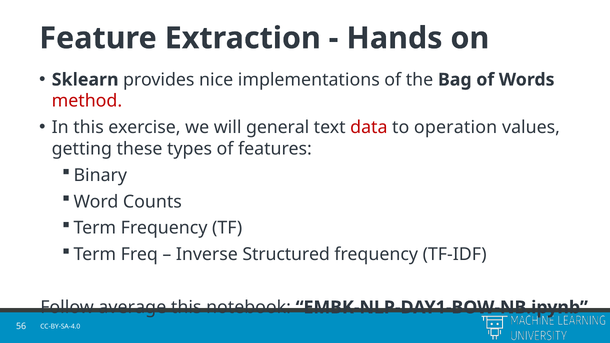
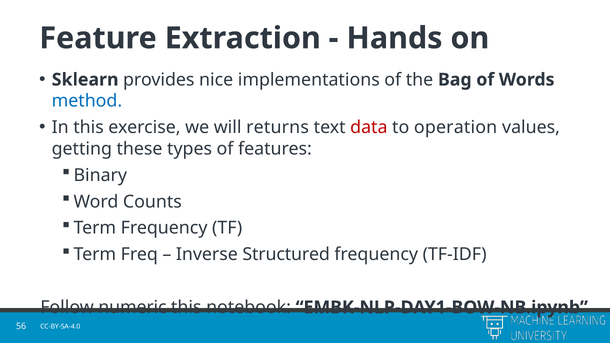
method colour: red -> blue (87, 101)
general: general -> returns (278, 128)
average: average -> numeric (132, 308)
